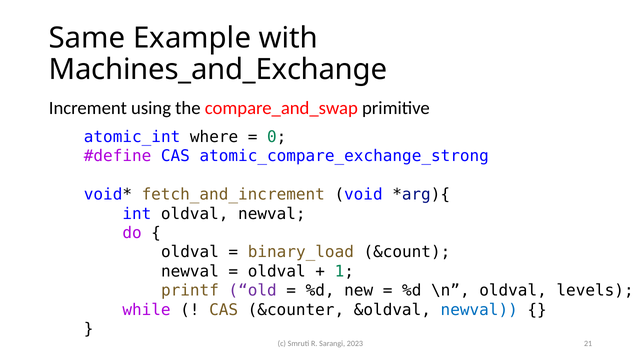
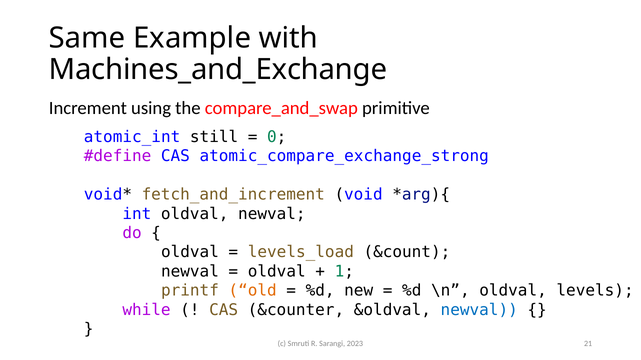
where: where -> still (214, 137)
binary_load: binary_load -> levels_load (301, 253)
old colour: purple -> orange (253, 291)
